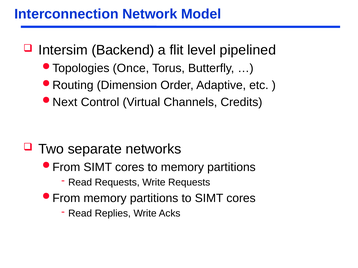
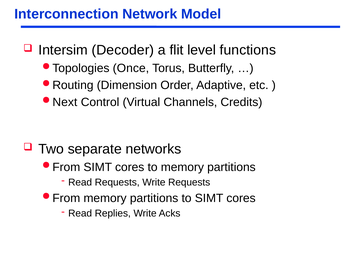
Backend: Backend -> Decoder (123, 50)
pipelined: pipelined -> functions (248, 50)
